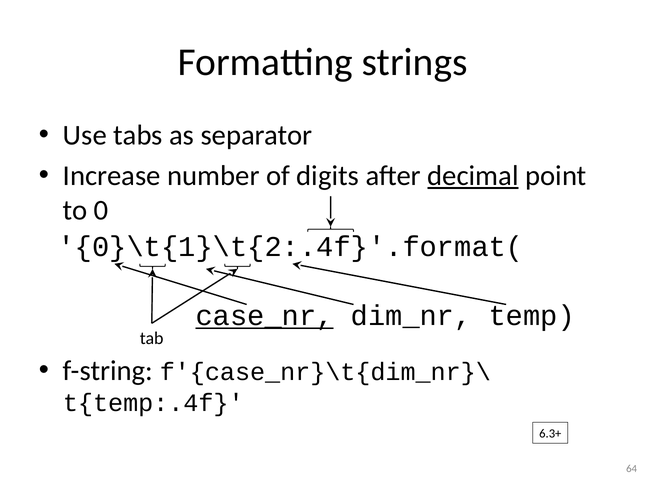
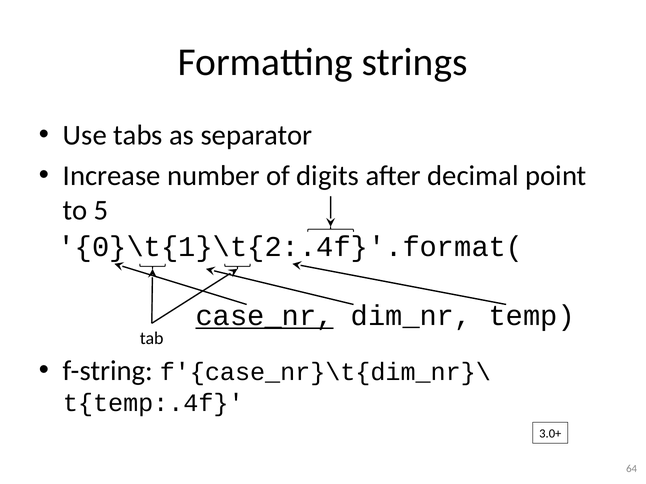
decimal underline: present -> none (473, 176)
0: 0 -> 5 (101, 210)
6.3+: 6.3+ -> 3.0+ (550, 434)
